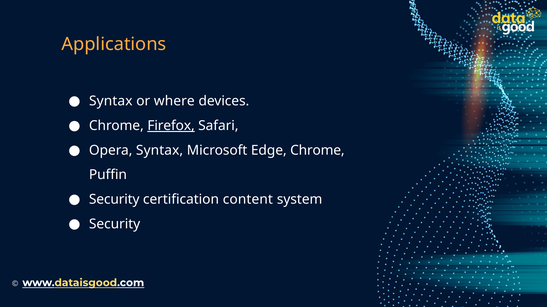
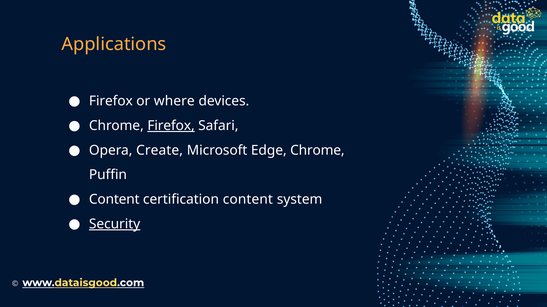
Syntax: Syntax -> Firefox (111, 101)
Opera Syntax: Syntax -> Create (160, 151)
Security: Security -> Content (114, 200)
Security underline: none -> present (115, 224)
